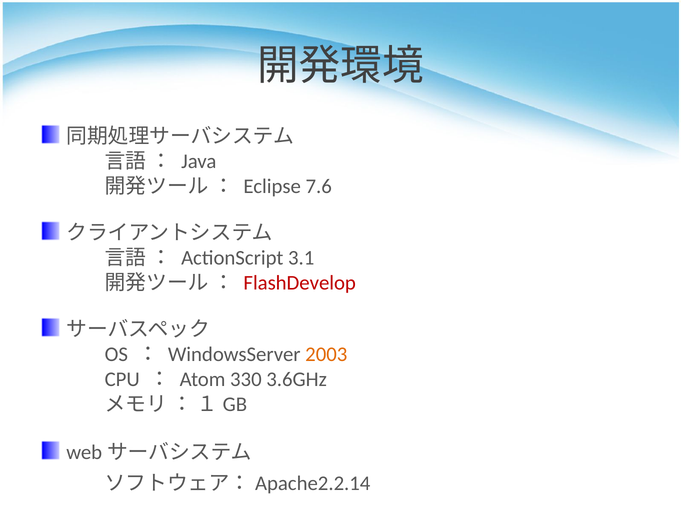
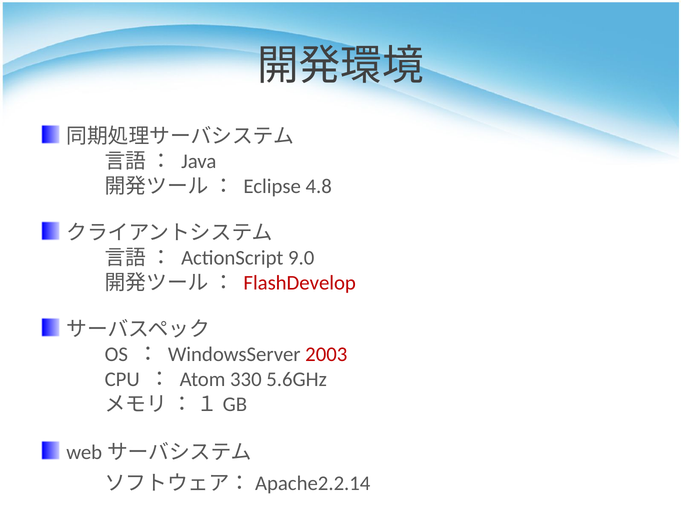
7.6: 7.6 -> 4.8 (319, 186)
3.1: 3.1 -> 9.0 (301, 258)
2003 colour: orange -> red (326, 354)
3.6GHz: 3.6GHz -> 5.6GHz (297, 379)
